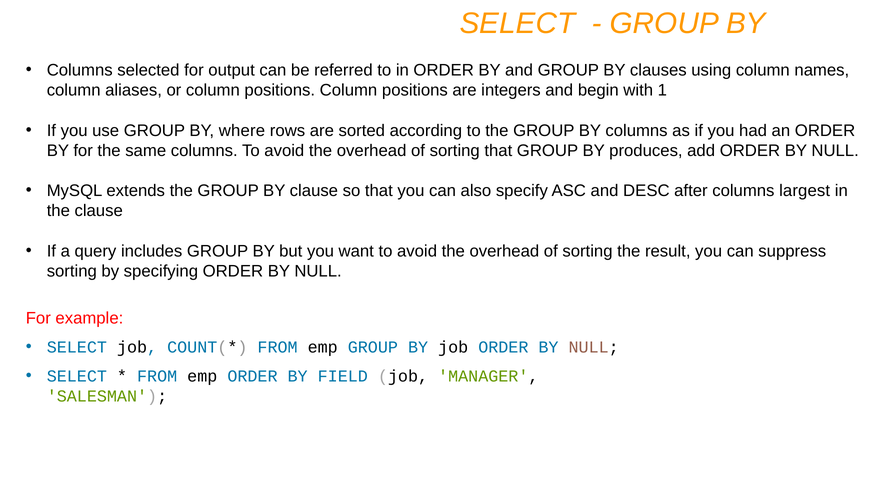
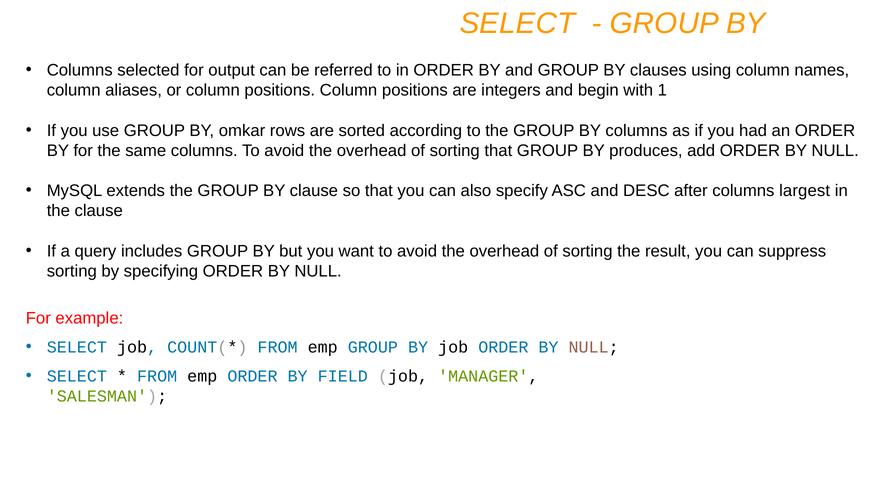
where: where -> omkar (242, 130)
